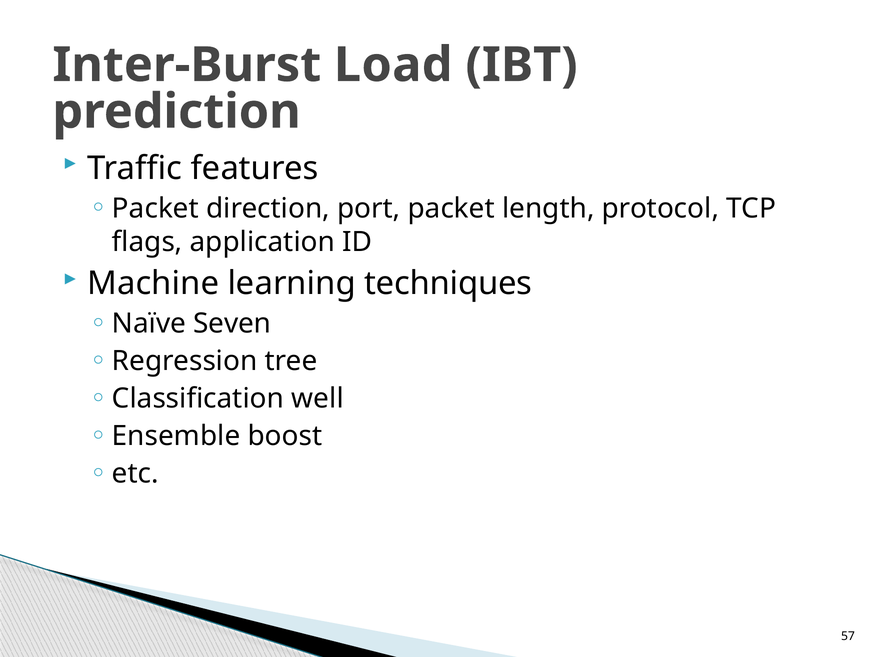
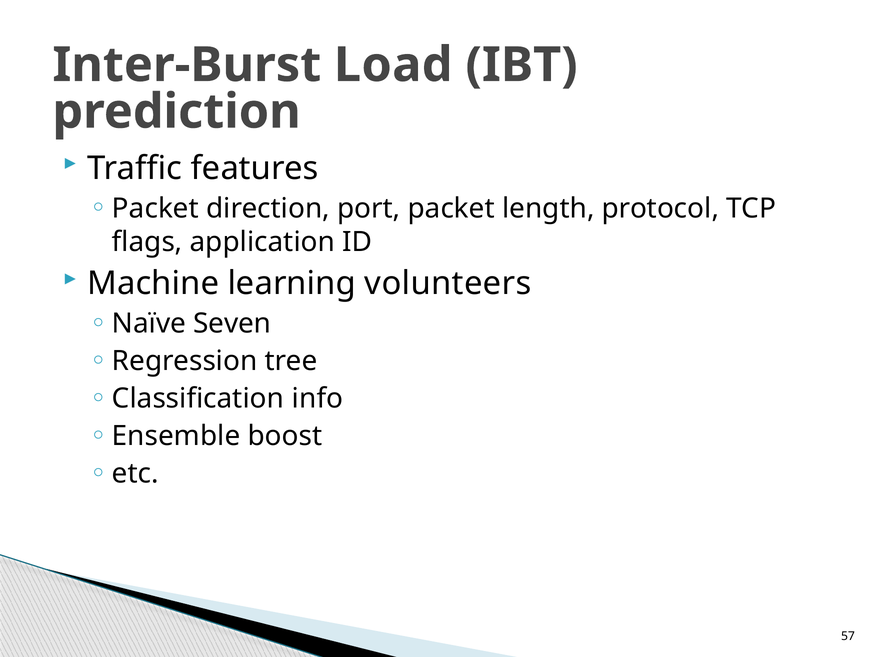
techniques: techniques -> volunteers (448, 284)
well: well -> info (317, 399)
